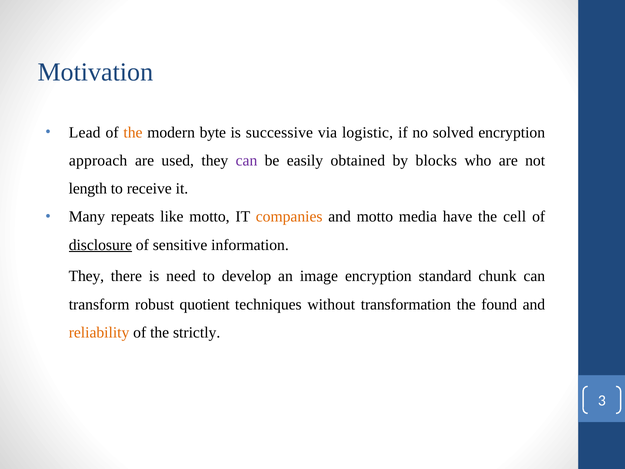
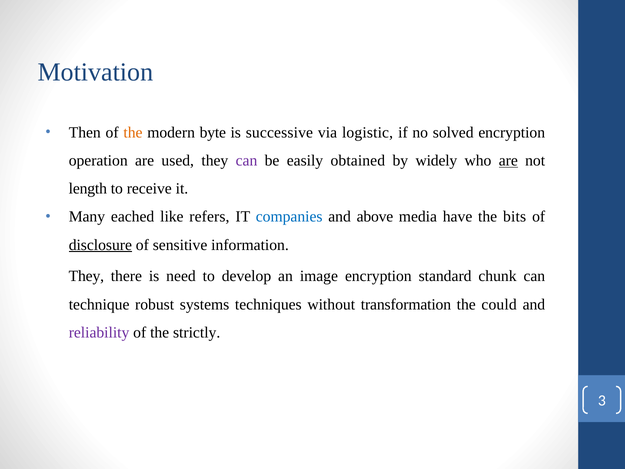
Lead: Lead -> Then (85, 132)
approach: approach -> operation (98, 160)
blocks: blocks -> widely (436, 160)
are underline: none -> present (508, 160)
repeats: repeats -> eached (133, 217)
like motto: motto -> refers (209, 217)
companies colour: orange -> blue (289, 217)
and motto: motto -> above (375, 217)
cell: cell -> bits (515, 217)
transform: transform -> technique (99, 304)
quotient: quotient -> systems (205, 304)
found: found -> could (499, 304)
reliability colour: orange -> purple (99, 332)
